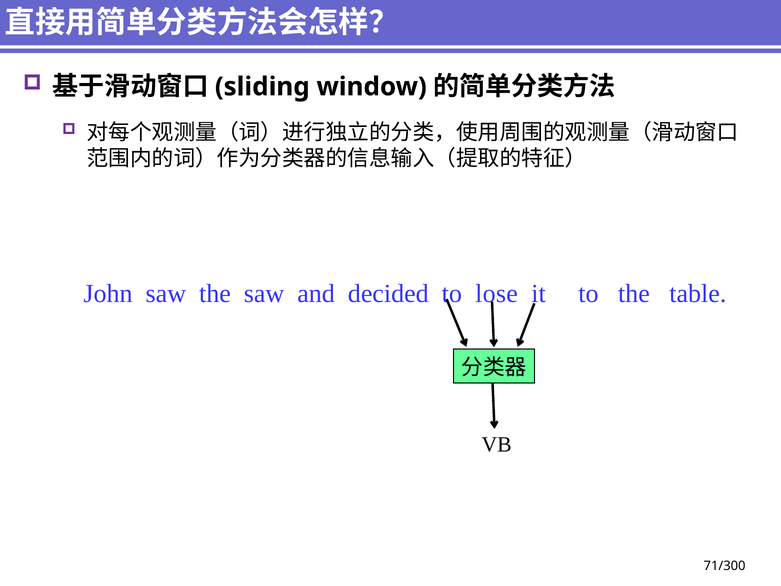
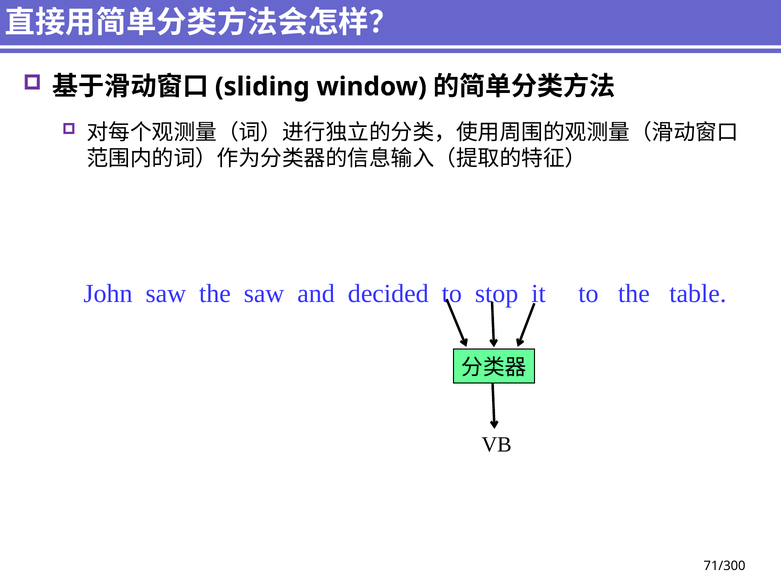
lose: lose -> stop (497, 294)
